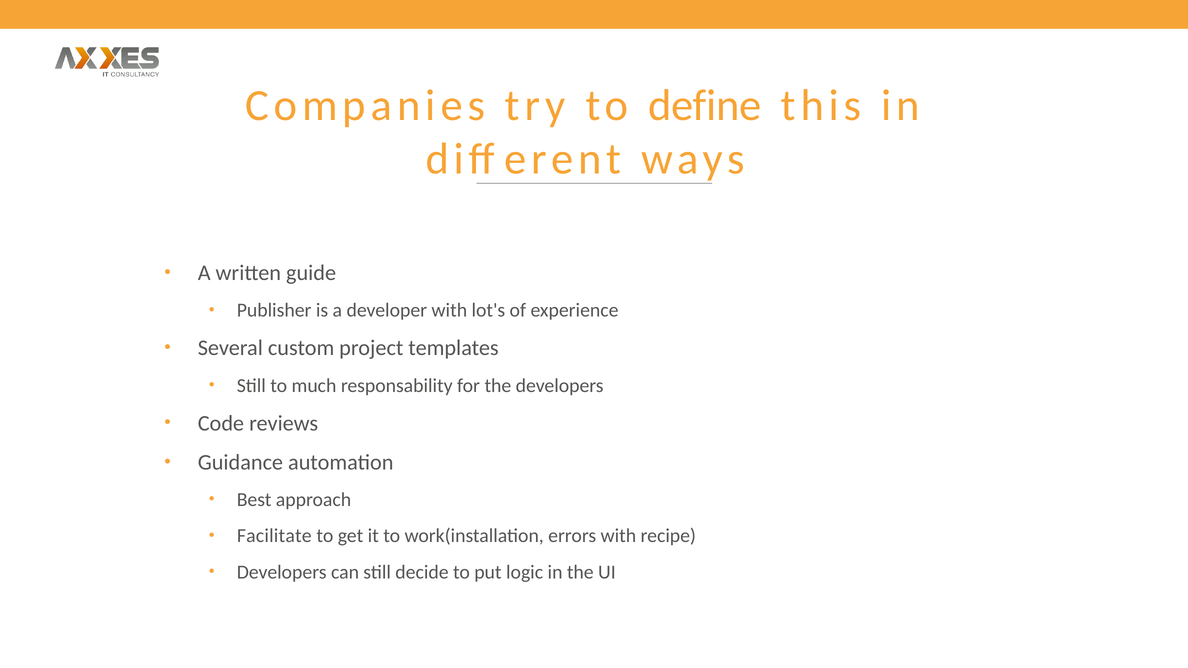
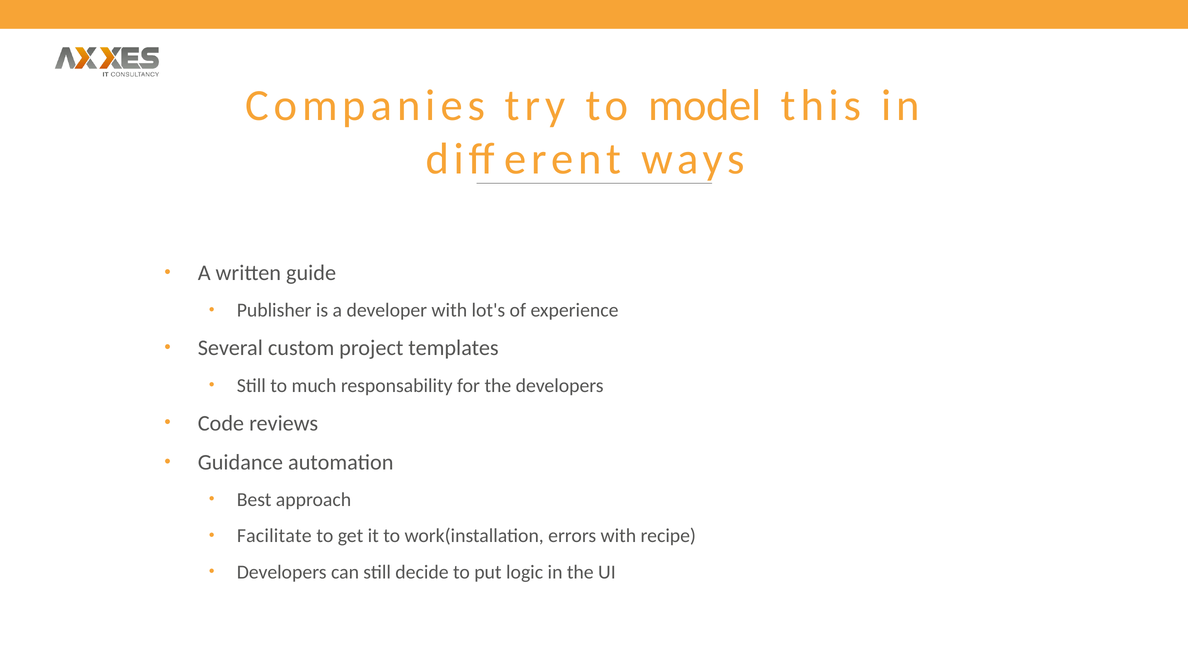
define: define -> model (705, 106)
